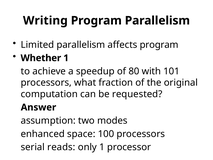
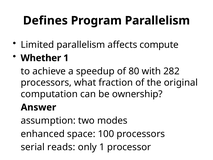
Writing: Writing -> Defines (45, 21)
affects program: program -> compute (159, 45)
101: 101 -> 282 (172, 71)
requested: requested -> ownership (137, 94)
